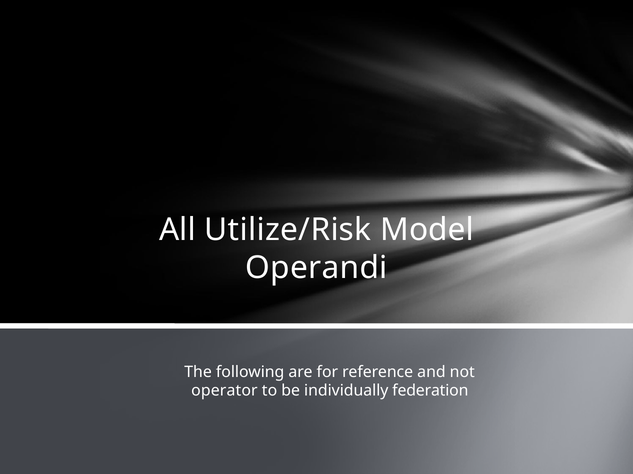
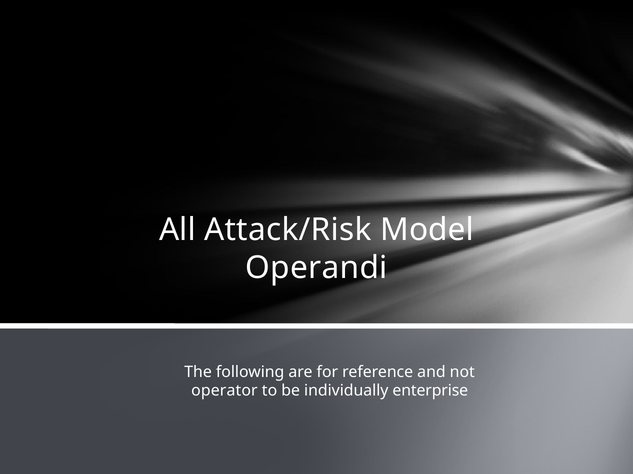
Utilize/Risk: Utilize/Risk -> Attack/Risk (288, 230)
federation: federation -> enterprise (430, 391)
